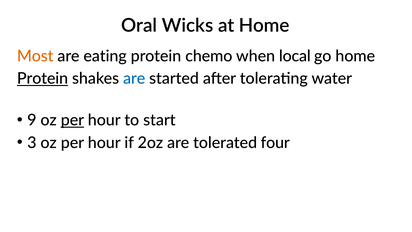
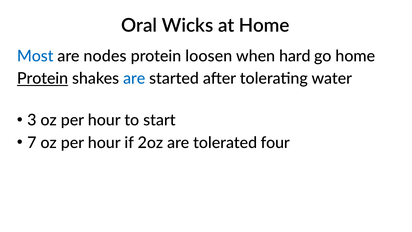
Most colour: orange -> blue (35, 56)
eating: eating -> nodes (105, 56)
chemo: chemo -> loosen (209, 56)
local: local -> hard (295, 56)
9: 9 -> 3 (32, 120)
per underline: present -> none (72, 120)
3: 3 -> 7 (32, 143)
